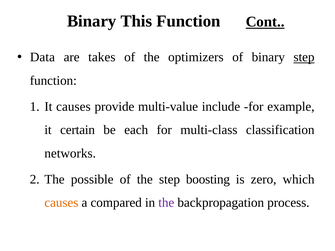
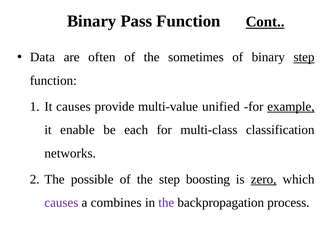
This: This -> Pass (136, 21)
takes: takes -> often (102, 57)
optimizers: optimizers -> sometimes (196, 57)
include: include -> unified (221, 107)
example underline: none -> present (291, 107)
certain: certain -> enable (77, 130)
zero underline: none -> present (264, 179)
causes colour: orange -> purple (61, 203)
compared: compared -> combines (116, 203)
